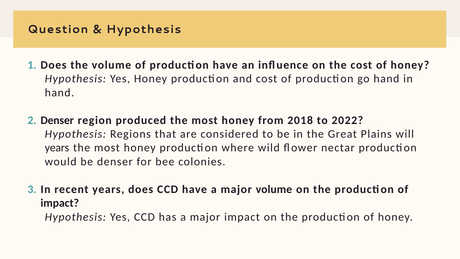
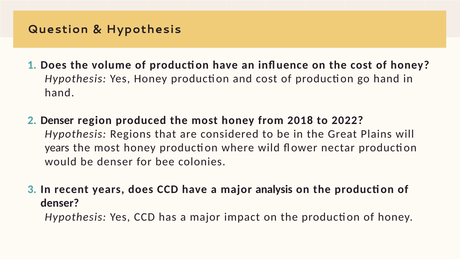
major volume: volume -> analysis (274, 189)
impact: impact -> denser (60, 203)
